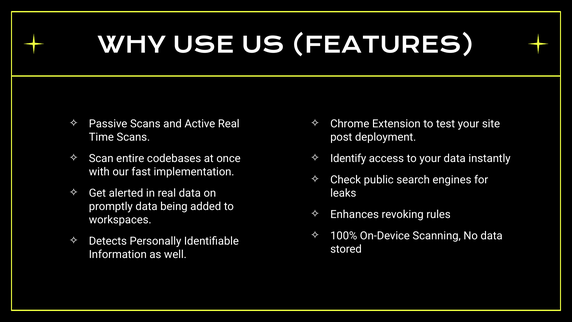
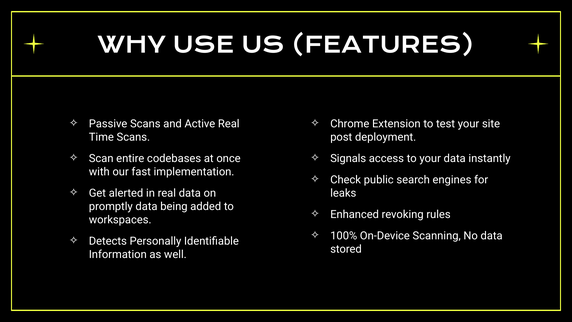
Identify: Identify -> Signals (348, 158)
Enhances: Enhances -> Enhanced (355, 214)
